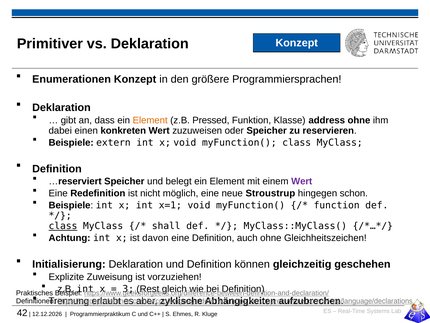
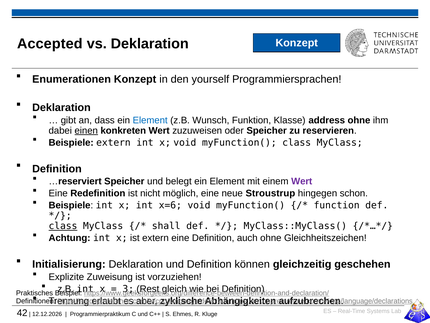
Primitiver: Primitiver -> Accepted (50, 44)
größere: größere -> yourself (210, 79)
Element colour: orange -> blue (150, 120)
Pressed: Pressed -> Wunsch (211, 120)
einen underline: none -> present (86, 130)
x=1: x=1 -> x=6 (170, 205)
ist davon: davon -> extern (155, 238)
